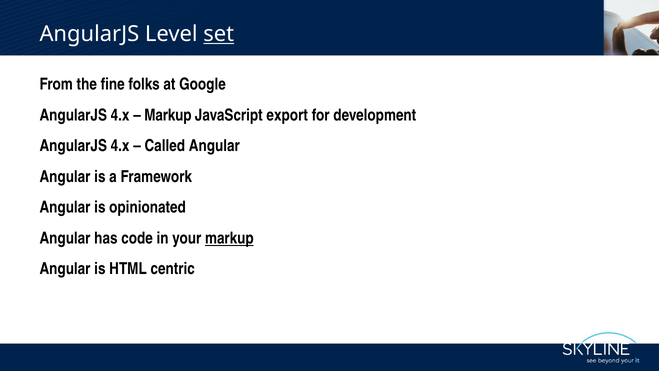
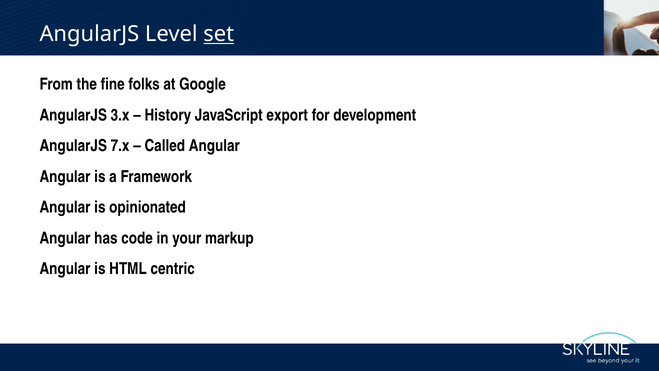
4.x: 4.x -> 3.x (120, 115)
Markup: Markup -> History (168, 115)
4.x: 4.x -> 7.x (120, 146)
markup underline: present -> none (229, 238)
